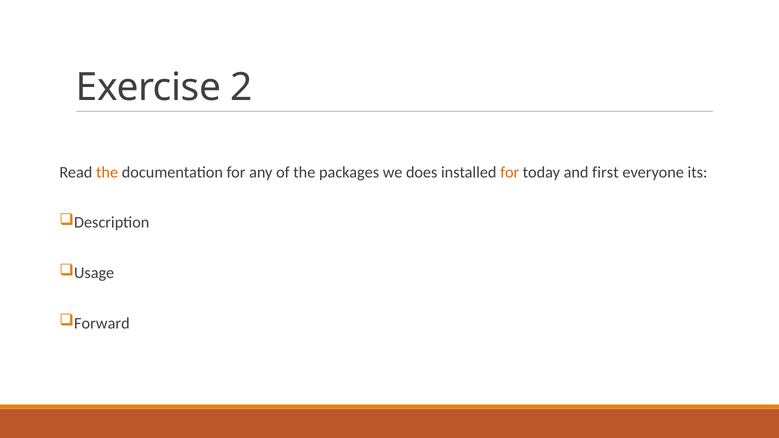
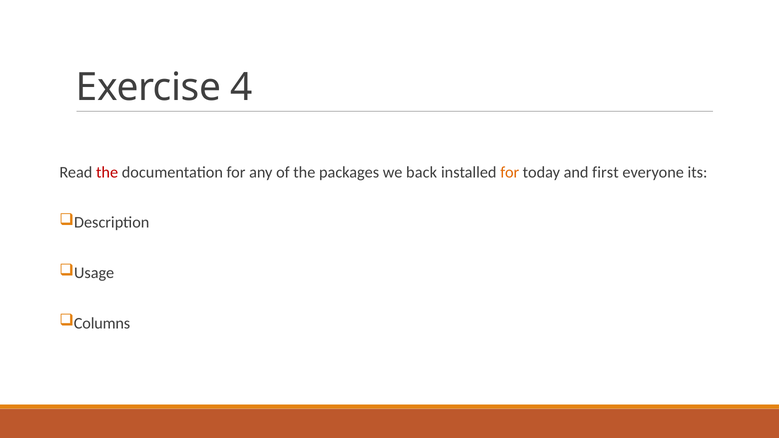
2: 2 -> 4 (242, 87)
the colour: orange -> red (107, 172)
does: does -> back (422, 172)
Forward: Forward -> Columns (102, 323)
